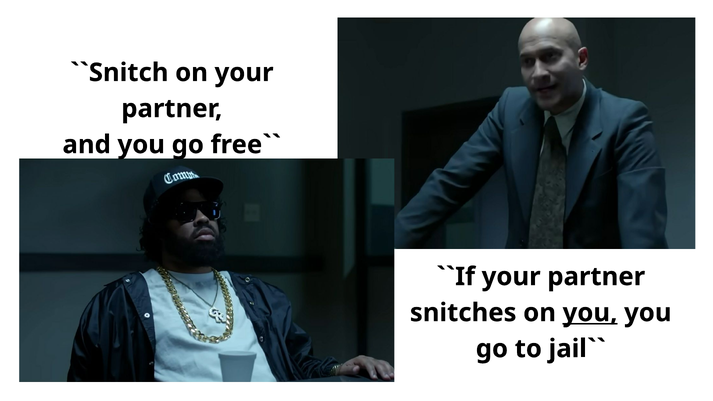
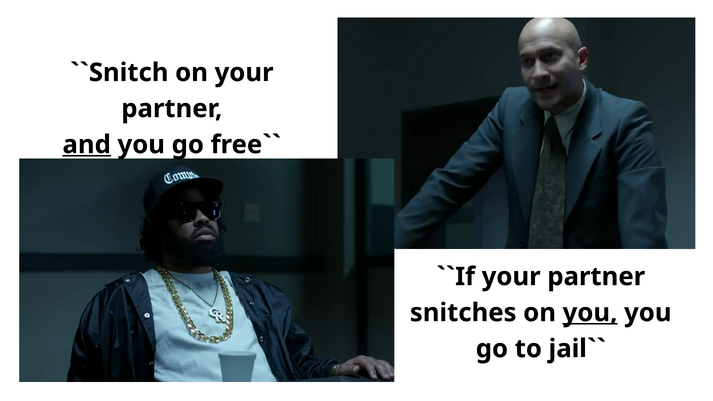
and underline: none -> present (87, 145)
